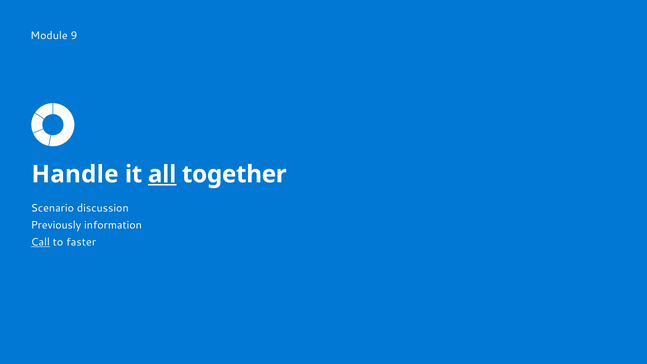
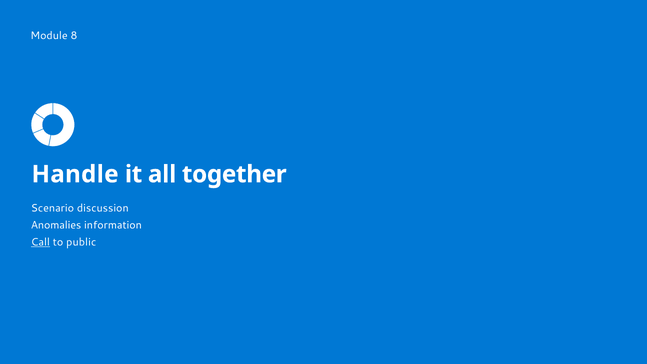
9: 9 -> 8 (74, 36)
all underline: present -> none (162, 174)
Previously: Previously -> Anomalies (56, 225)
faster: faster -> public (81, 242)
